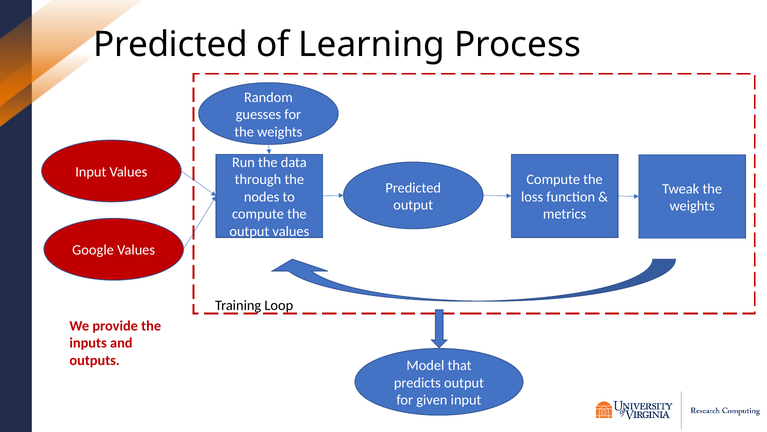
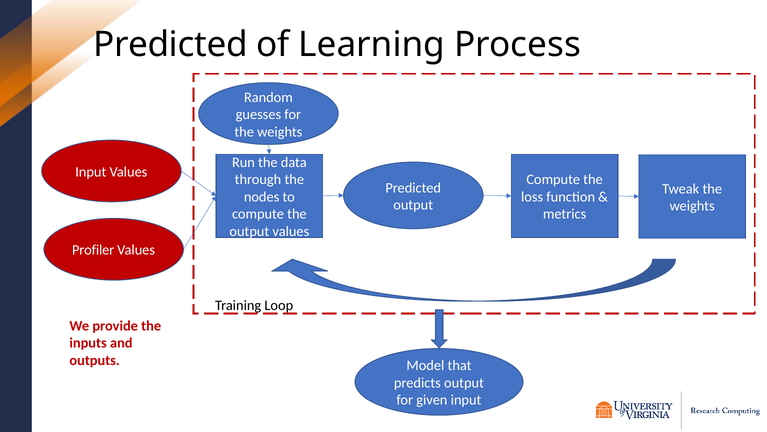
Google: Google -> Profiler (93, 250)
